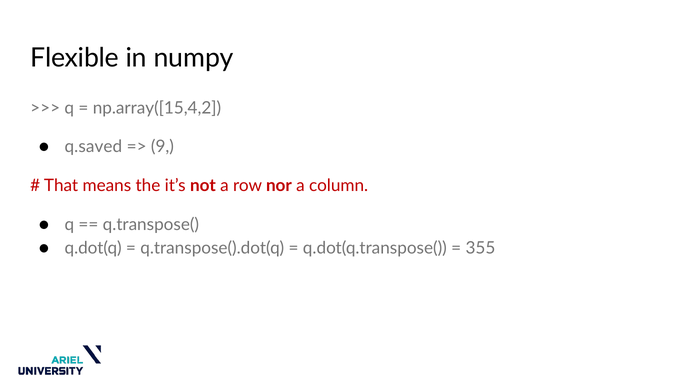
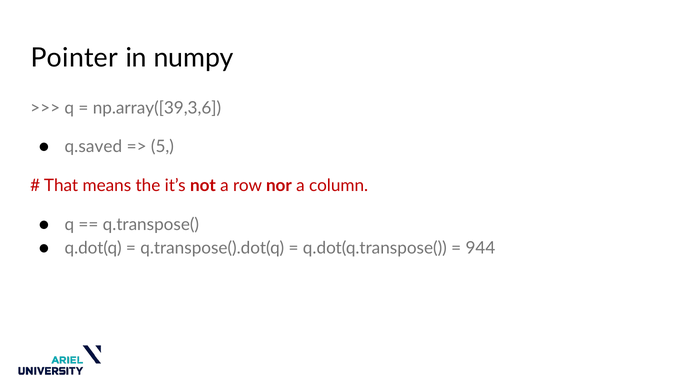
Flexible: Flexible -> Pointer (74, 58)
np.array([15,4,2: np.array([15,4,2 -> np.array([39,3,6 (157, 108)
9: 9 -> 5 (162, 147)
355: 355 -> 944 (480, 248)
